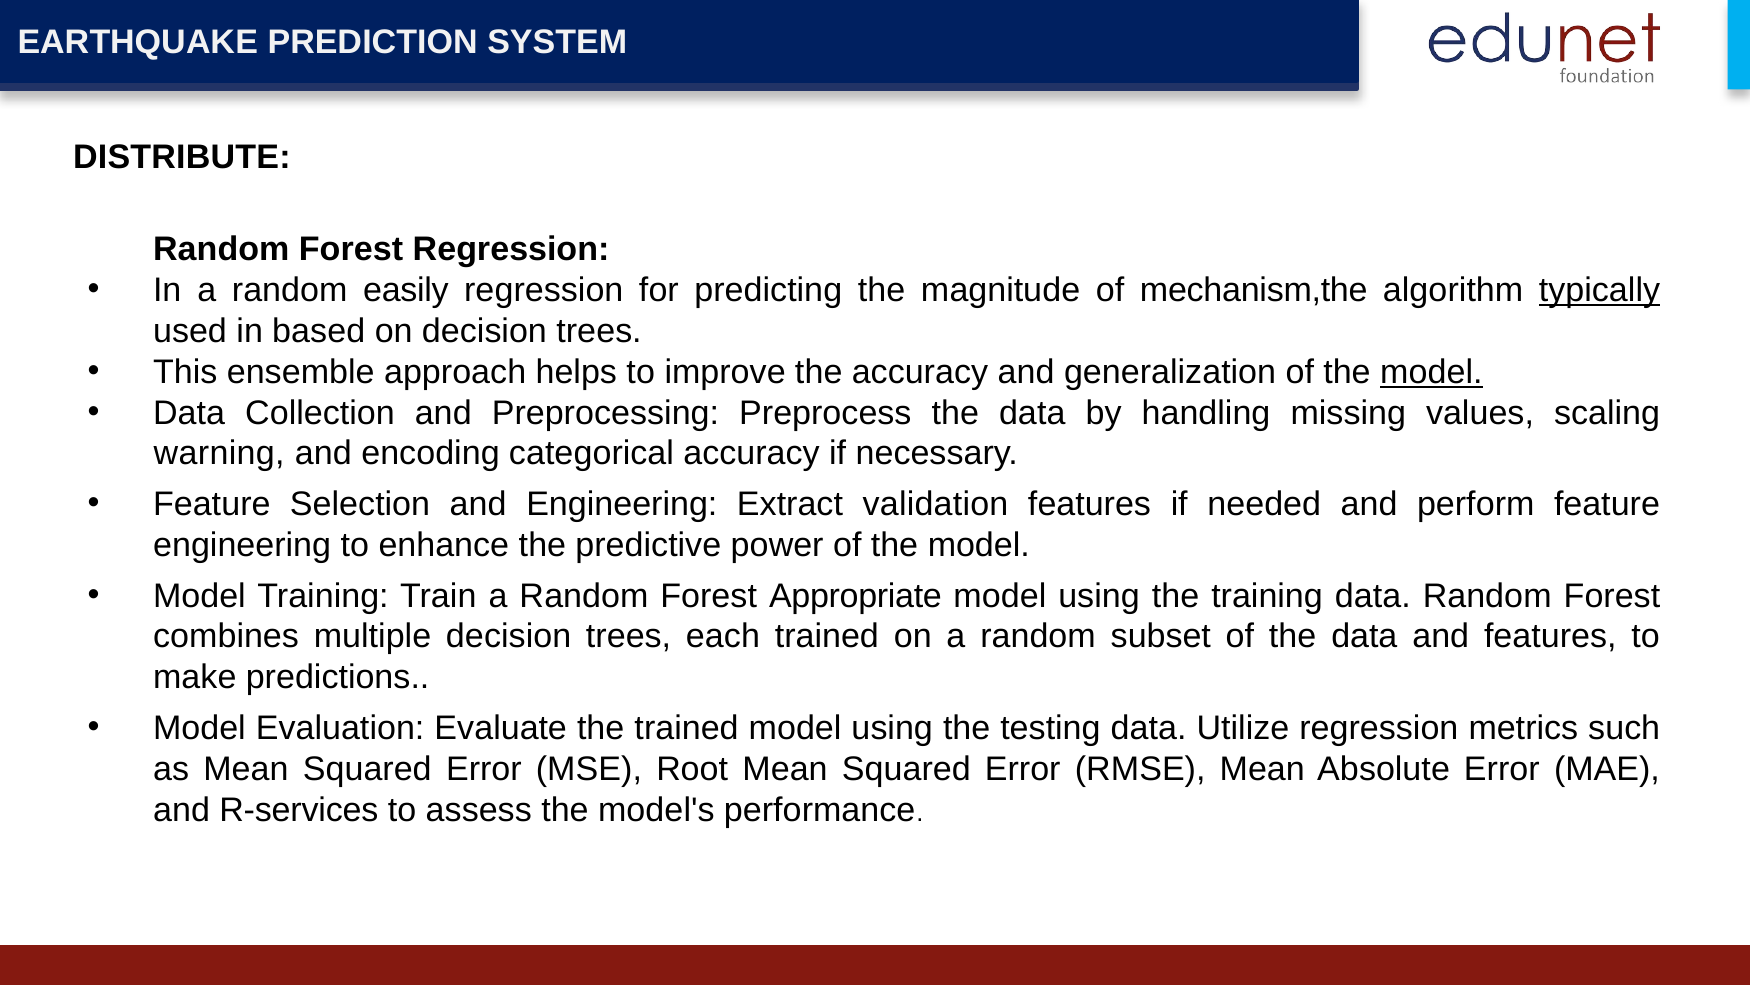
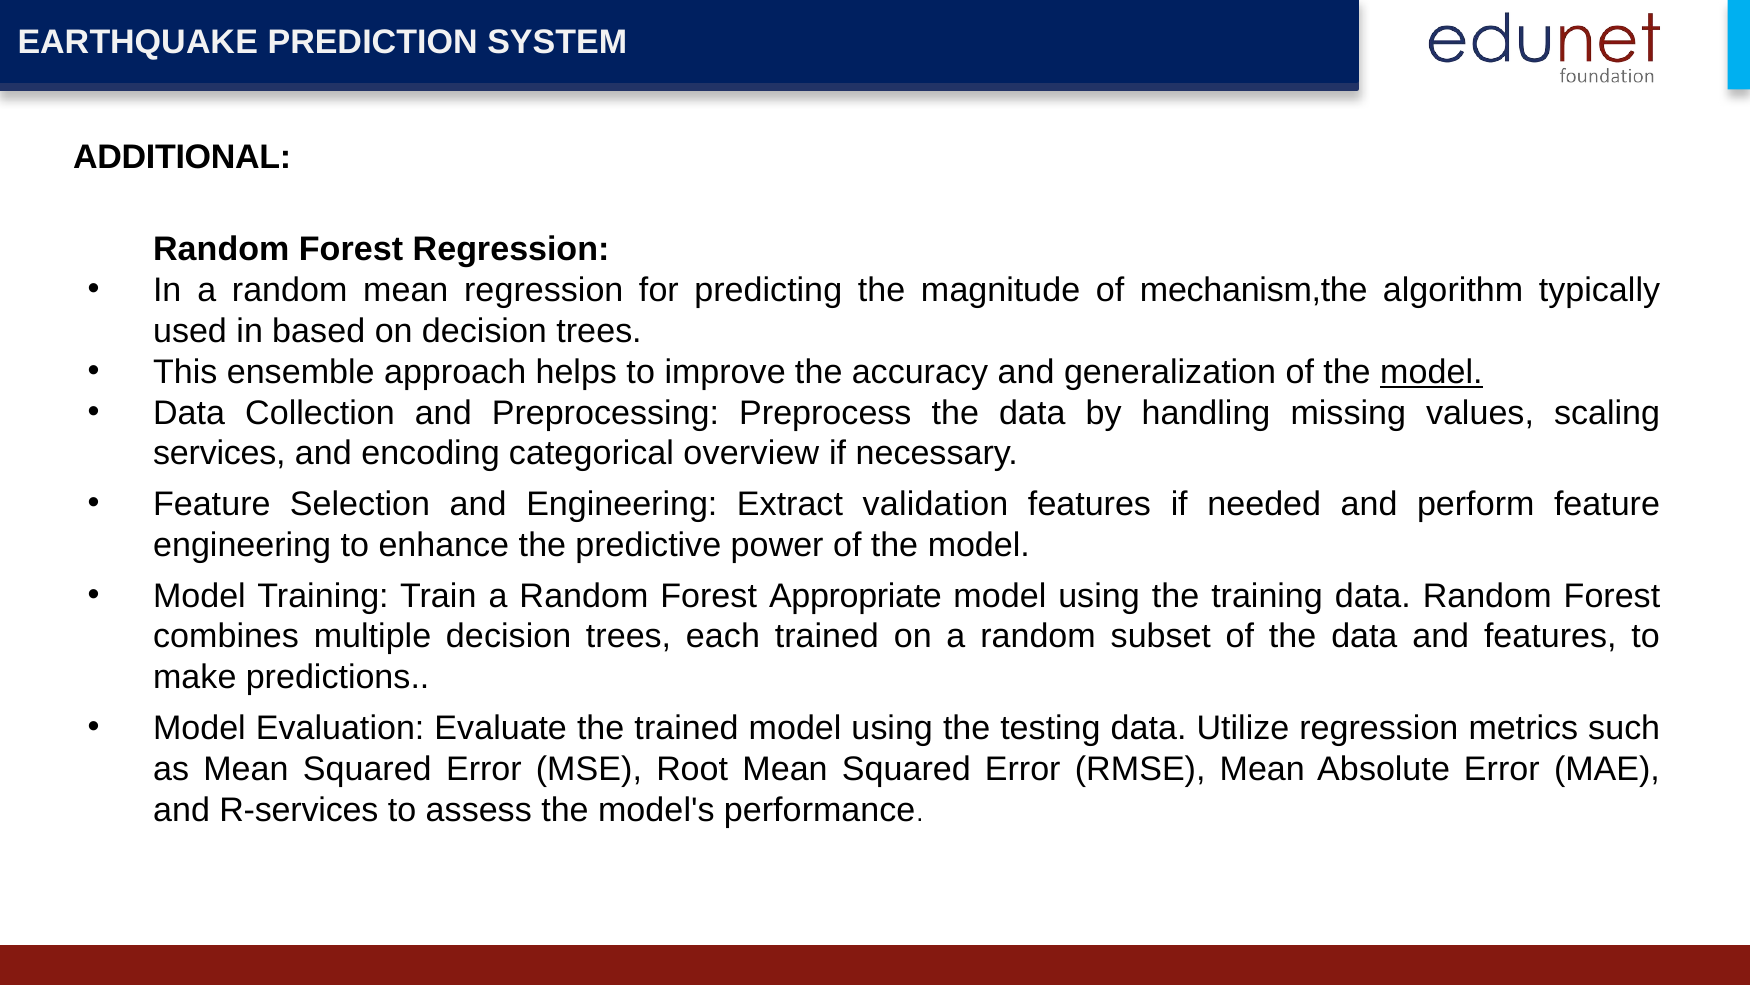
DISTRIBUTE: DISTRIBUTE -> ADDITIONAL (182, 157)
random easily: easily -> mean (406, 290)
typically underline: present -> none (1600, 290)
warning: warning -> services (219, 453)
categorical accuracy: accuracy -> overview (751, 453)
